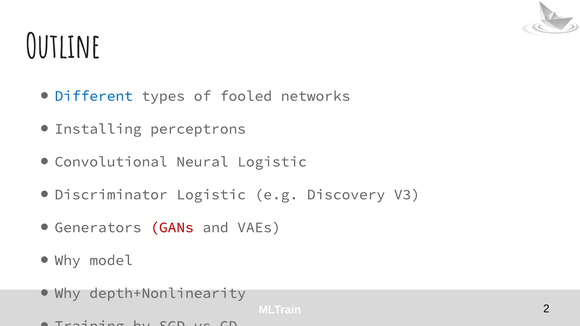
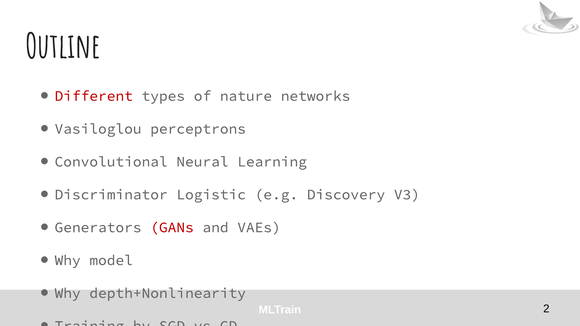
Different colour: blue -> red (94, 96)
fooled: fooled -> nature (246, 96)
Installing: Installing -> Vasiloglou (98, 129)
Neural Logistic: Logistic -> Learning (272, 162)
